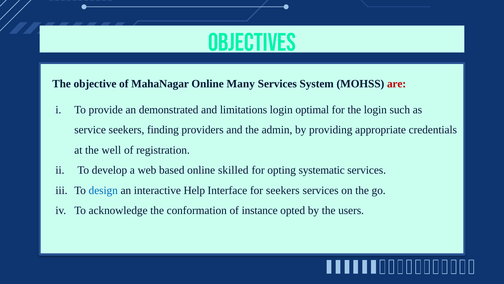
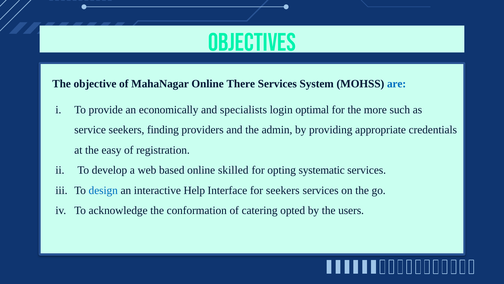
Many: Many -> There (241, 84)
are colour: red -> blue (397, 84)
demonstrated: demonstrated -> economically (169, 109)
limitations: limitations -> specialists (243, 109)
the login: login -> more (375, 109)
well: well -> easy (111, 150)
instance: instance -> catering (260, 210)
